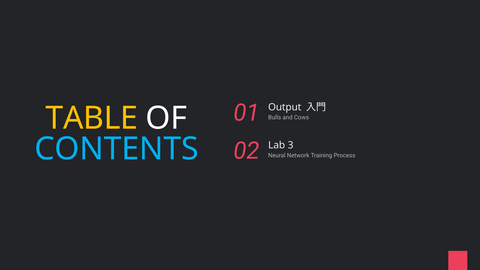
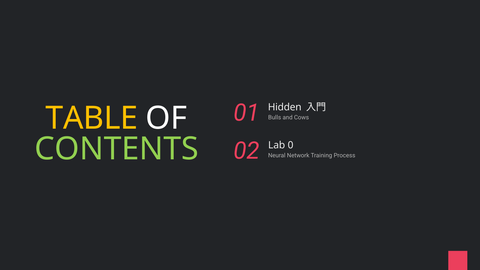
Output: Output -> Hidden (285, 107)
CONTENTS colour: light blue -> light green (117, 149)
3: 3 -> 0 (291, 145)
